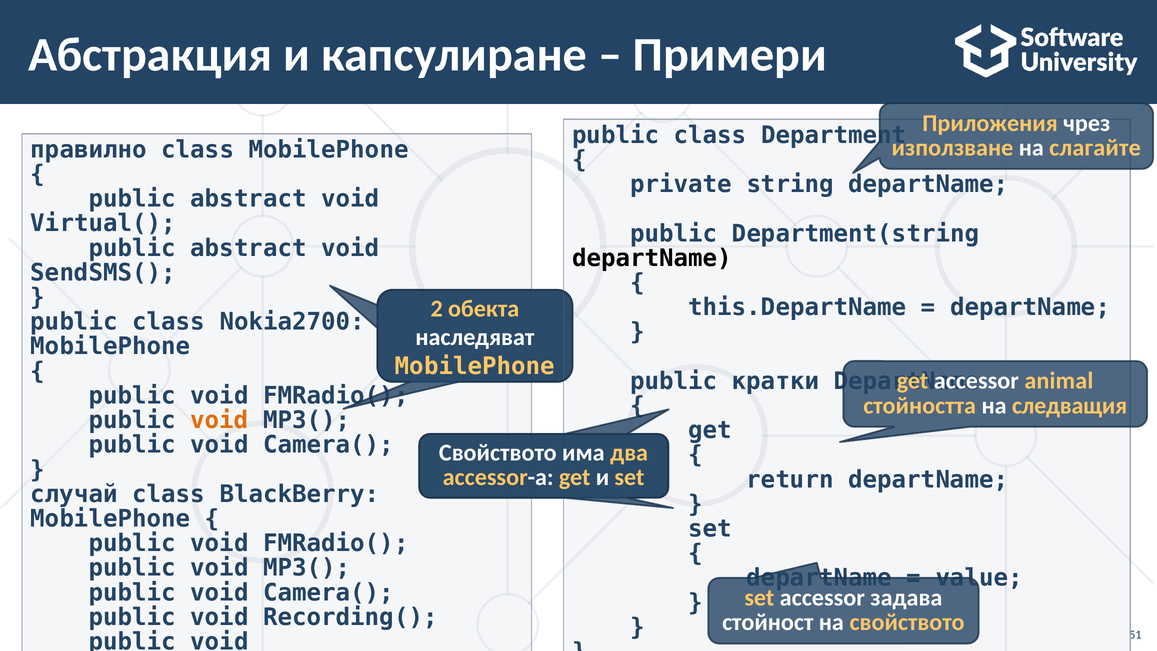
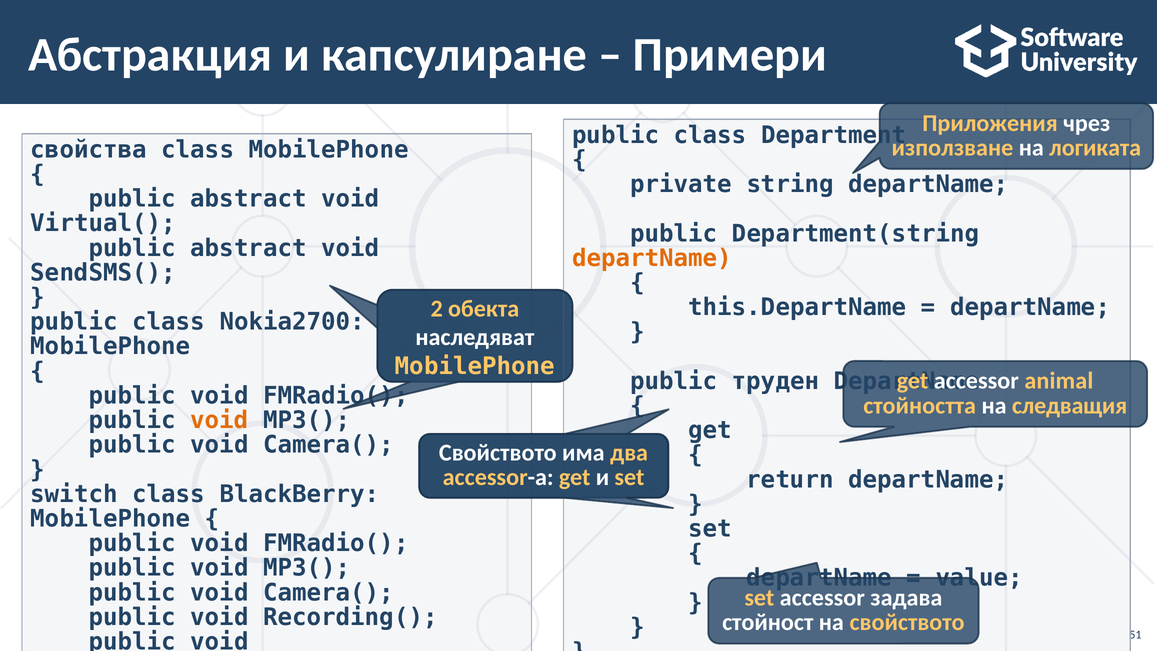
слагайте: слагайте -> логиката (1095, 148)
правилно: правилно -> свойства (89, 150)
departName colour: black -> orange (652, 258)
кратки: кратки -> труден (776, 381)
случай: случай -> switch (74, 494)
